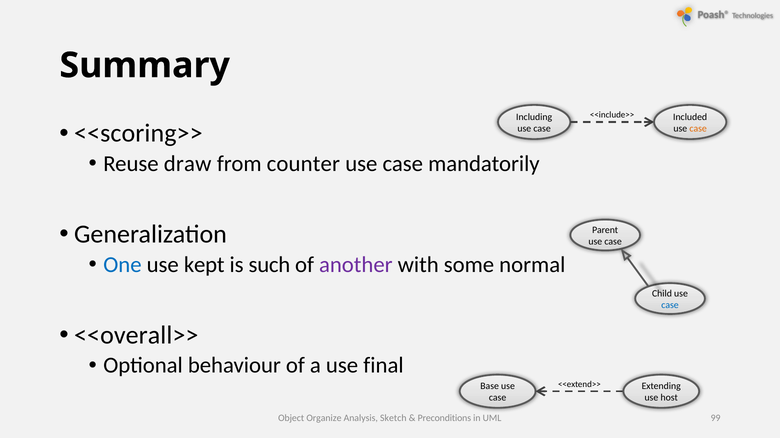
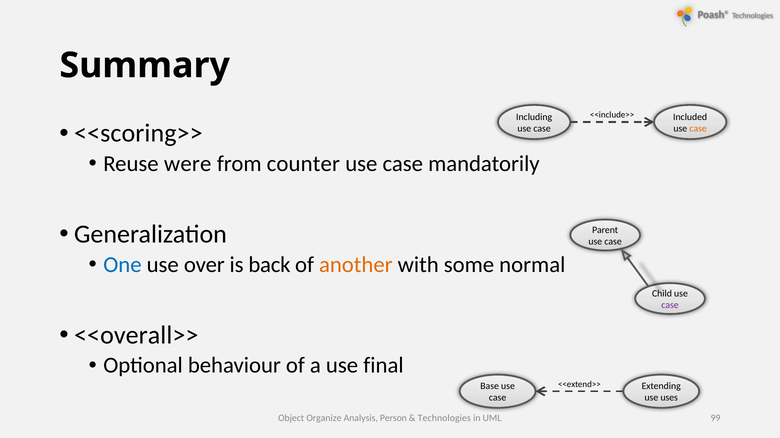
draw: draw -> were (188, 164)
kept: kept -> over (204, 265)
such: such -> back (269, 265)
another colour: purple -> orange (356, 265)
case colour: blue -> purple (670, 306)
host: host -> uses (669, 398)
Sketch: Sketch -> Person (393, 419)
Preconditions: Preconditions -> Technologies (444, 419)
